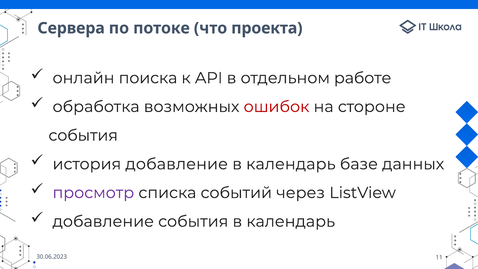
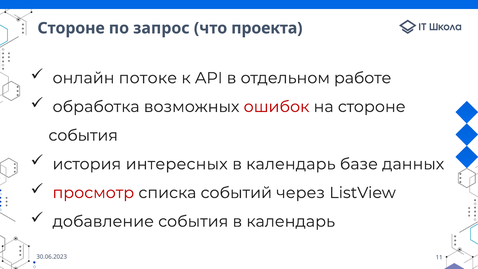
Сервера: Сервера -> Стороне (71, 28)
потоке: потоке -> запрос (161, 28)
поиска: поиска -> потоке (148, 78)
история добавление: добавление -> интересных (177, 164)
просмотр colour: purple -> red (93, 193)
